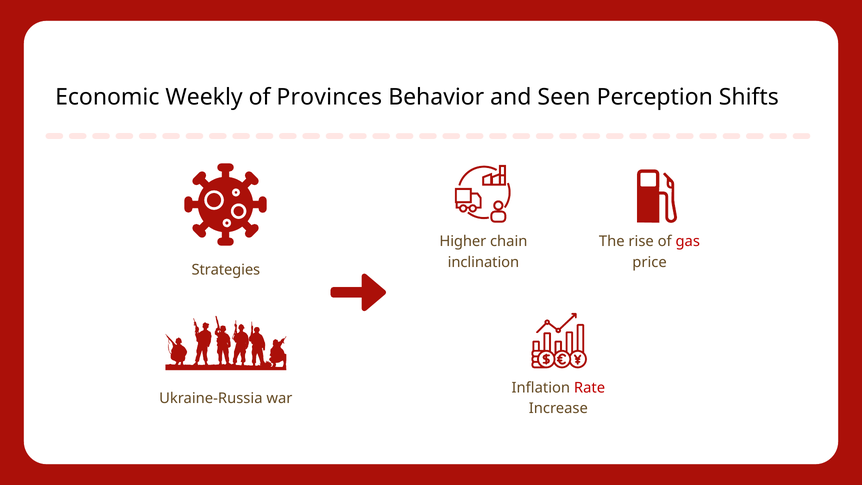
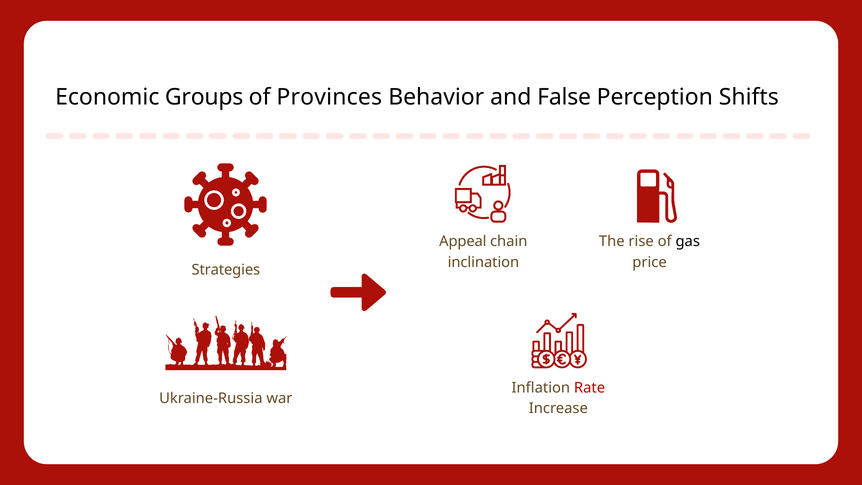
Weekly: Weekly -> Groups (204, 97)
Seen: Seen -> False (564, 97)
Higher: Higher -> Appeal (463, 242)
gas colour: red -> black (688, 242)
